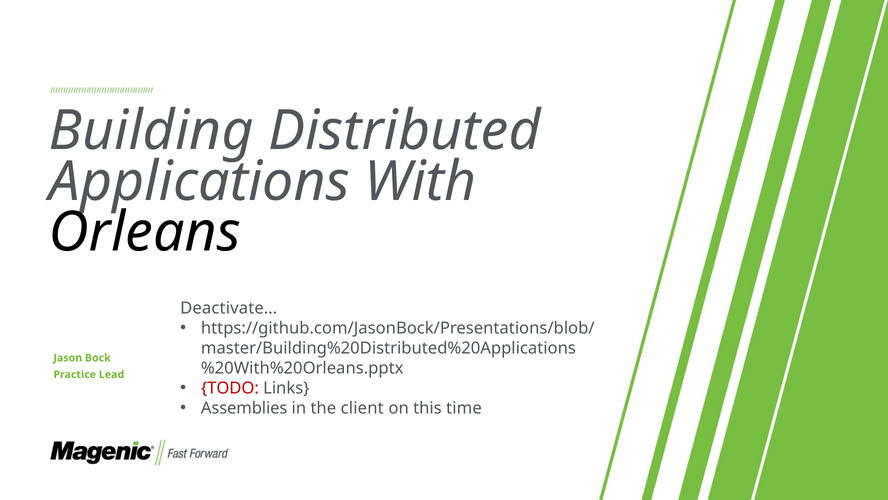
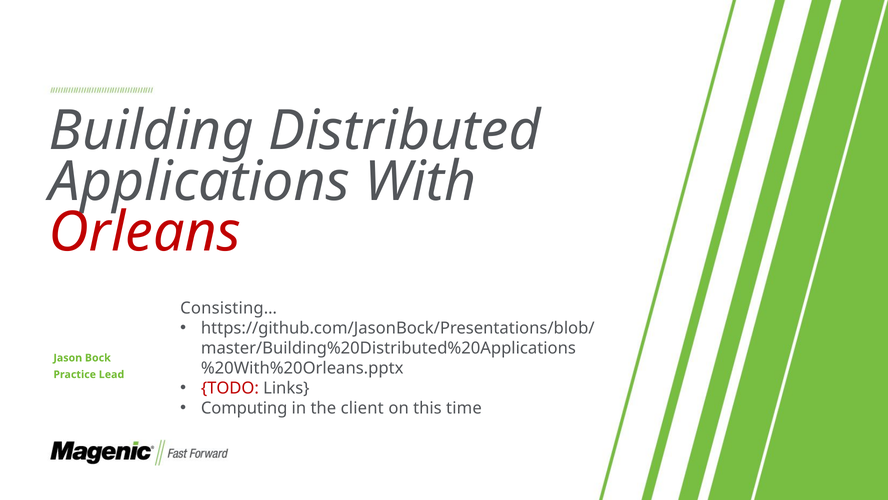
Orleans colour: black -> red (145, 232)
Deactivate…: Deactivate… -> Consisting… (229, 308)
Assemblies: Assemblies -> Computing (244, 408)
